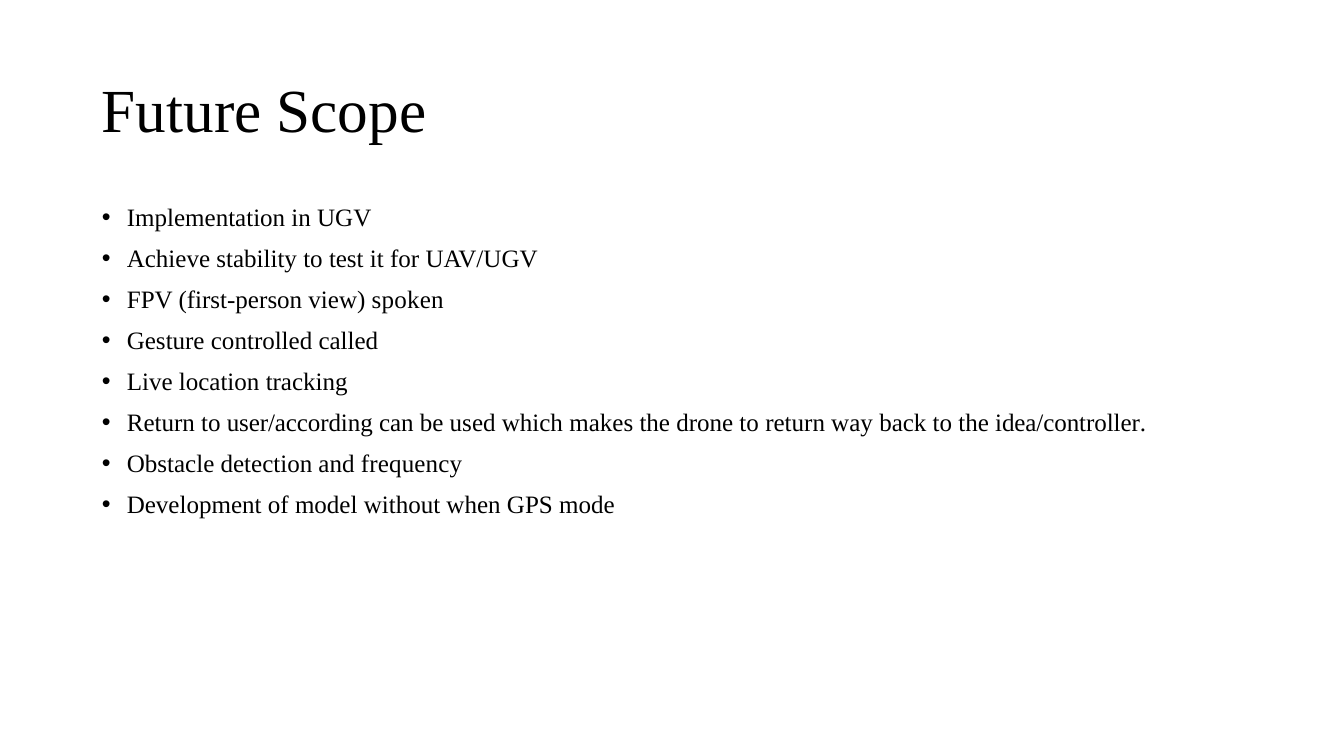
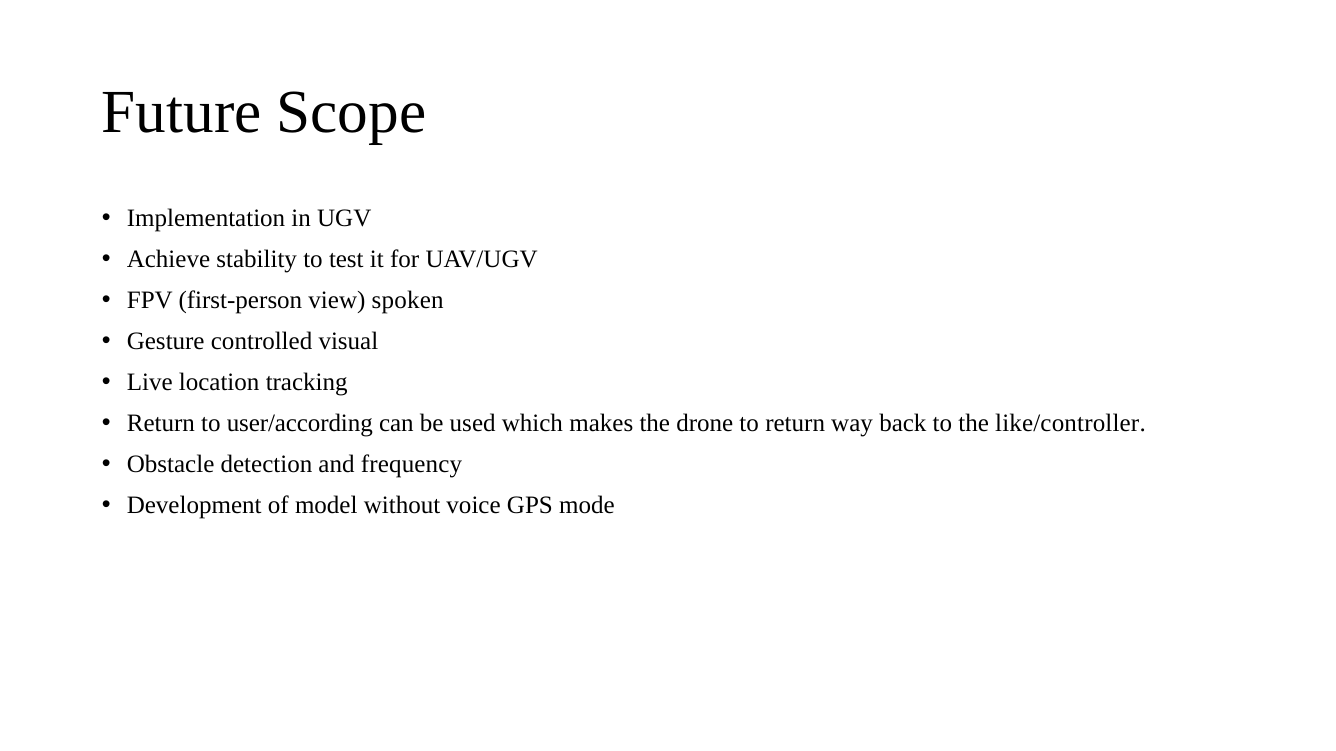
called: called -> visual (348, 341)
idea/controller: idea/controller -> like/controller (1070, 423)
when: when -> voice (474, 505)
